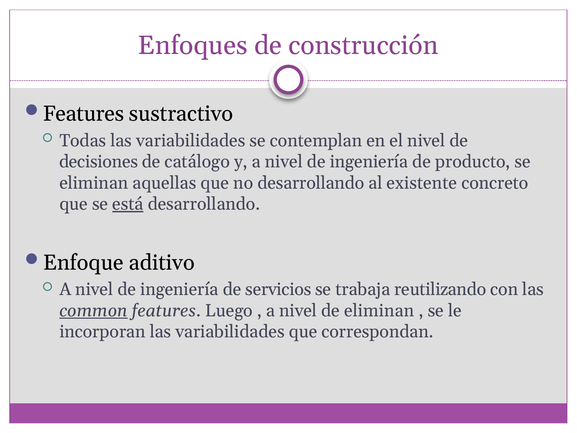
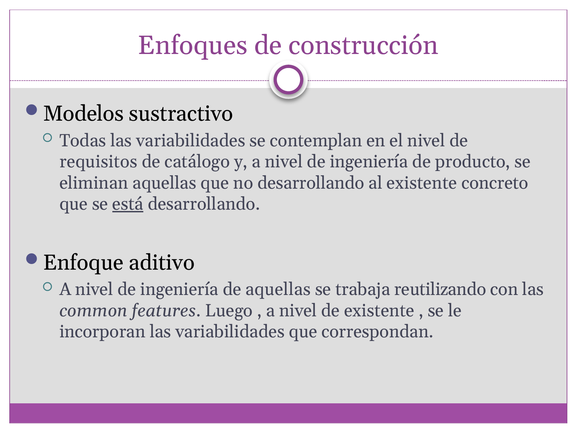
Features: Features -> Modelos (83, 114)
decisiones: decisiones -> requisitos (98, 162)
de servicios: servicios -> aquellas (278, 289)
common underline: present -> none (93, 310)
de eliminan: eliminan -> existente (379, 310)
